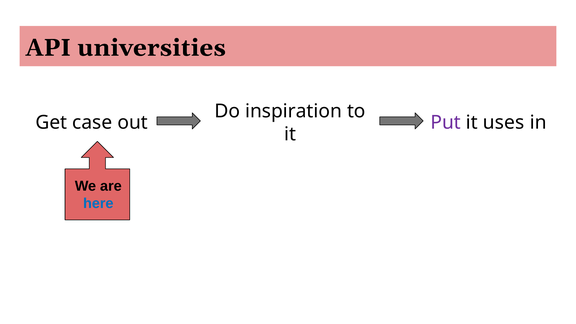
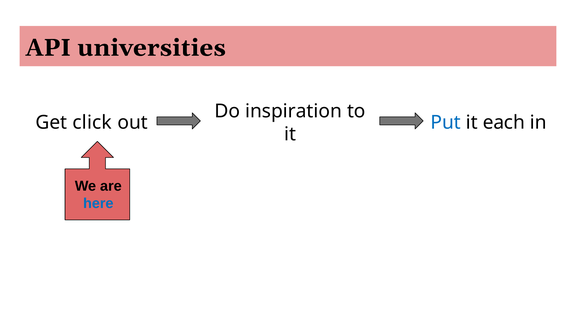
case: case -> click (92, 123)
Put colour: purple -> blue (446, 123)
uses: uses -> each (504, 123)
